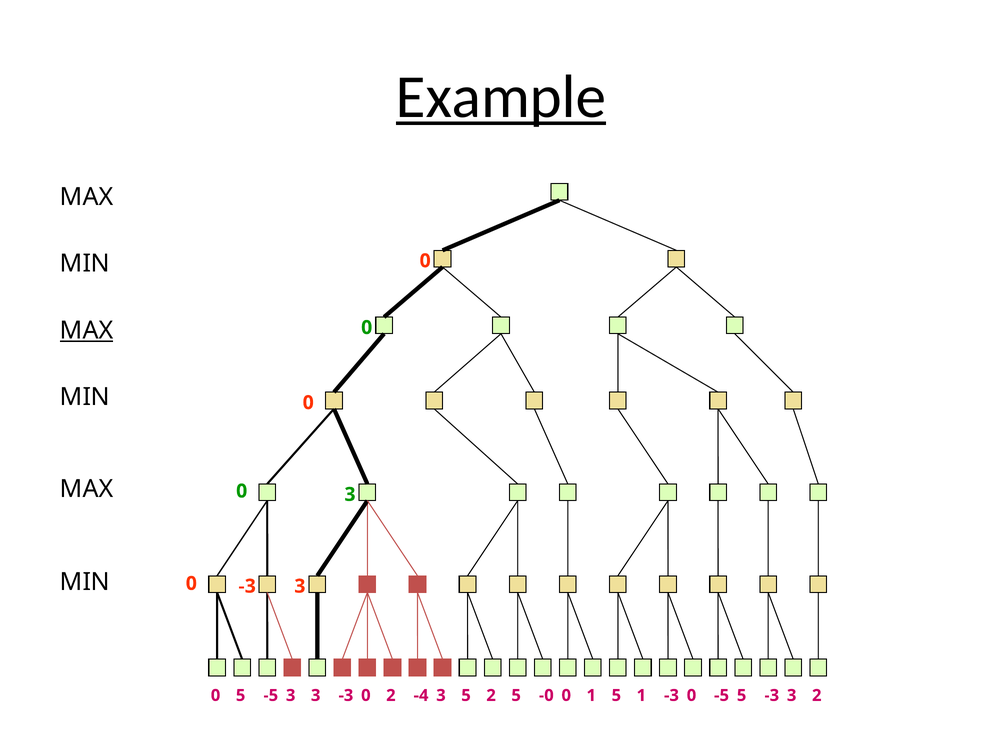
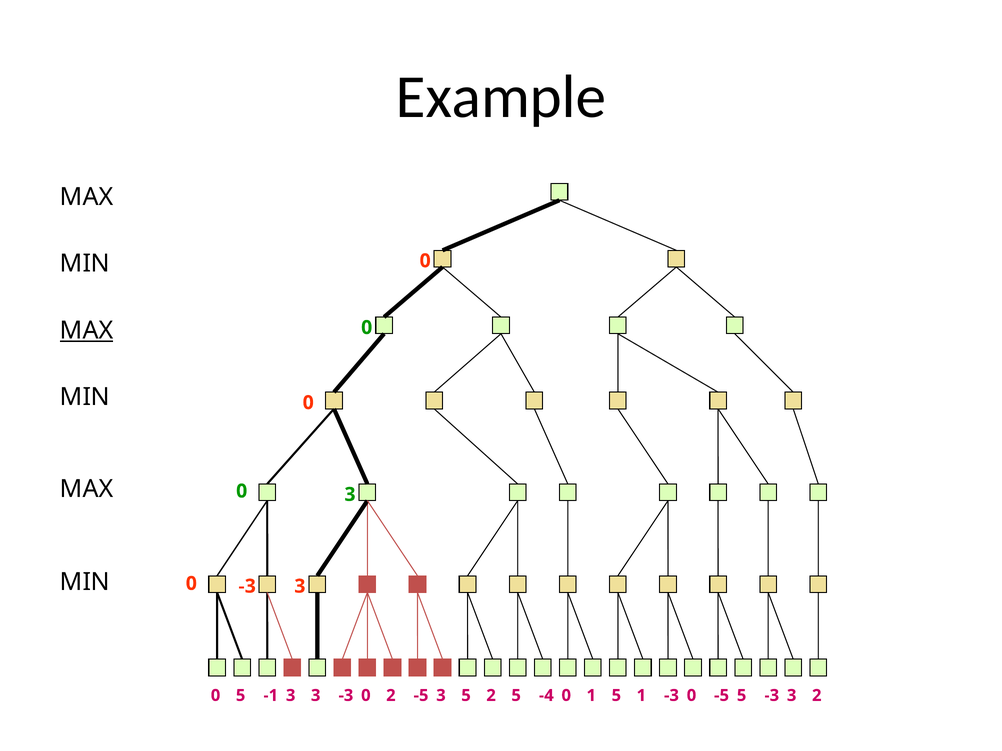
Example underline: present -> none (501, 97)
5 -5: -5 -> -1 (271, 696)
-4: -4 -> -5 (421, 696)
-0: -0 -> -4 (546, 696)
